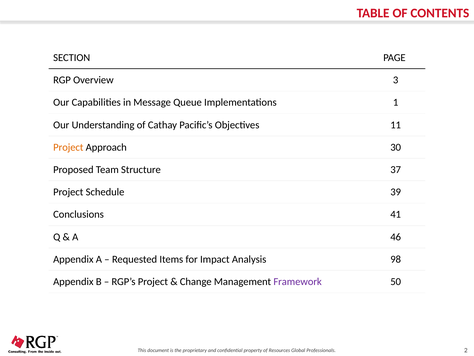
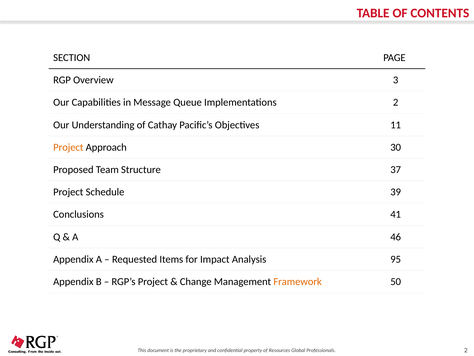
Implementations 1: 1 -> 2 (396, 102)
98: 98 -> 95 (396, 259)
Framework colour: purple -> orange (298, 281)
